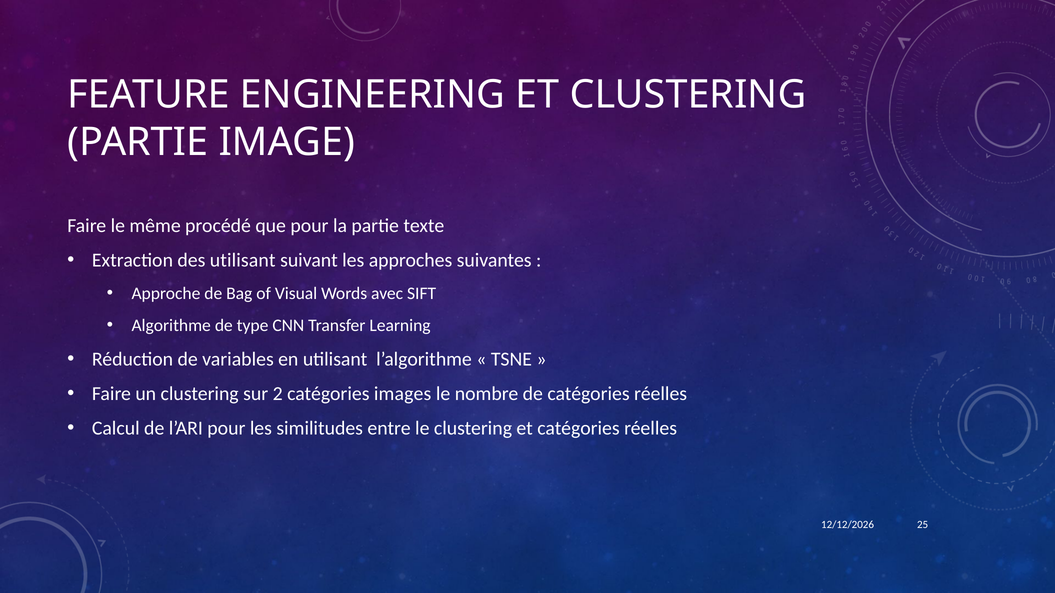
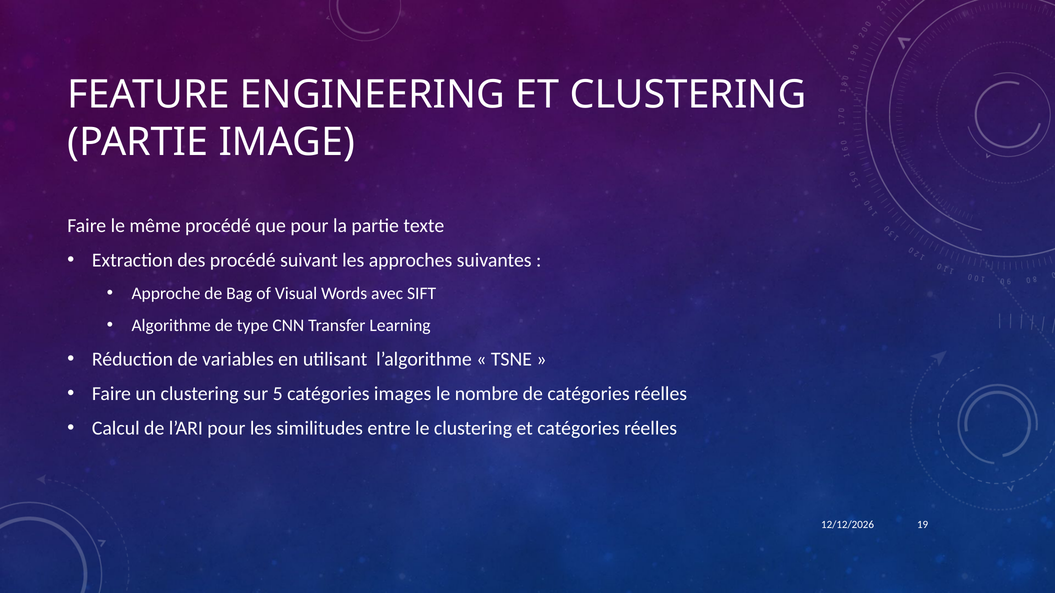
des utilisant: utilisant -> procédé (243, 260)
2: 2 -> 5 (278, 394)
25: 25 -> 19 (923, 525)
